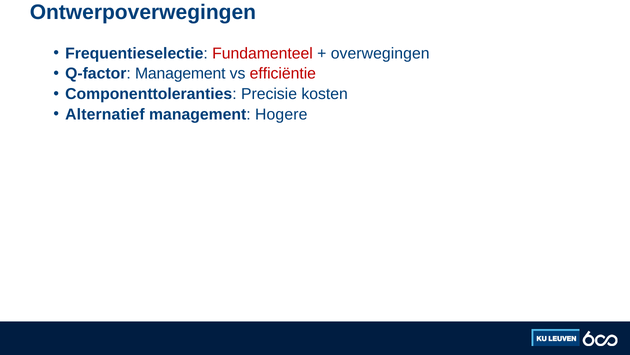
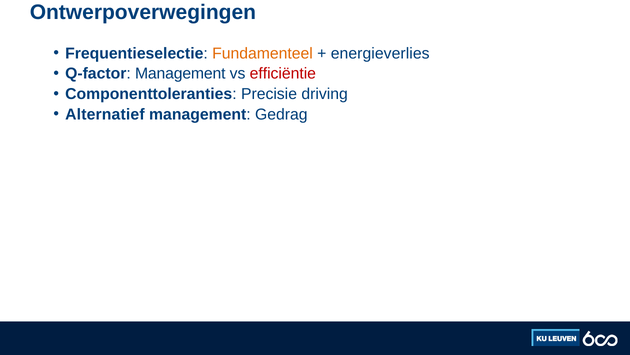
Fundamenteel colour: red -> orange (263, 53)
overwegingen: overwegingen -> energieverlies (380, 53)
kosten: kosten -> driving (325, 94)
Hogere: Hogere -> Gedrag (281, 114)
